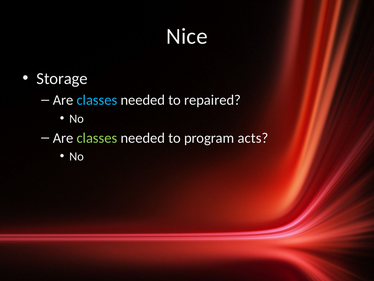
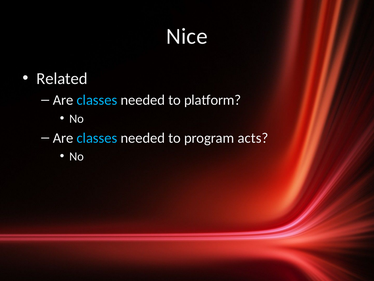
Storage: Storage -> Related (62, 78)
repaired: repaired -> platform (213, 100)
classes colour: light green -> light blue (97, 138)
